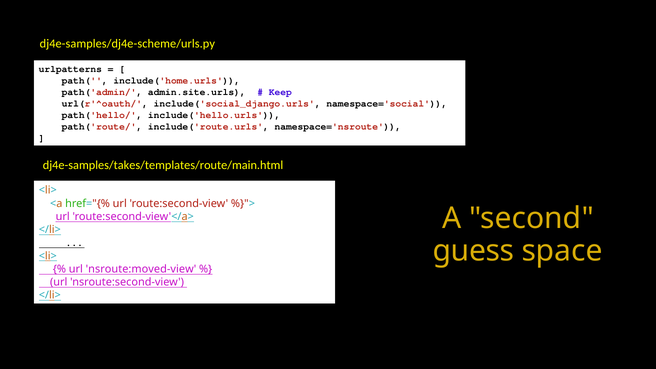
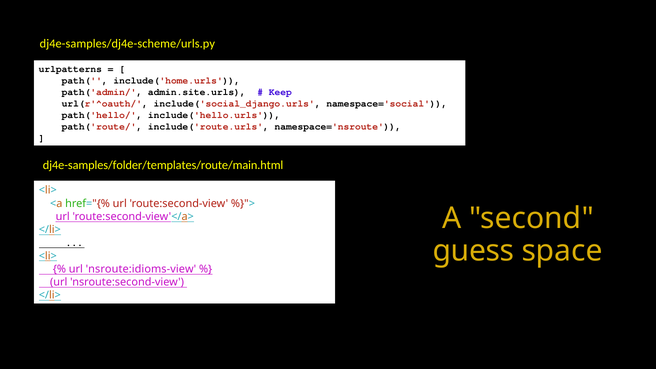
dj4e-samples/takes/templates/route/main.html: dj4e-samples/takes/templates/route/main.html -> dj4e-samples/folder/templates/route/main.html (163, 165)
nsroute:moved-view: nsroute:moved-view -> nsroute:idioms-view (141, 269)
